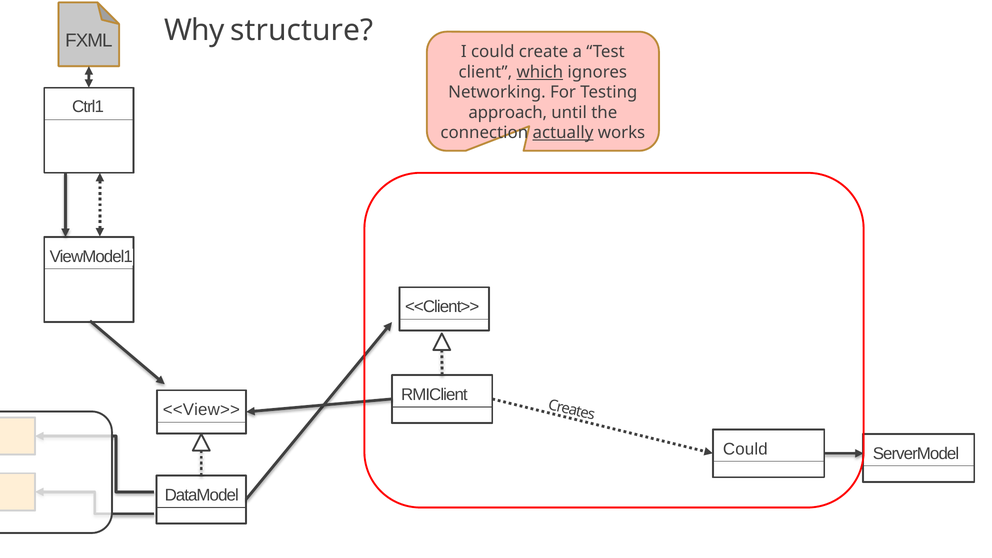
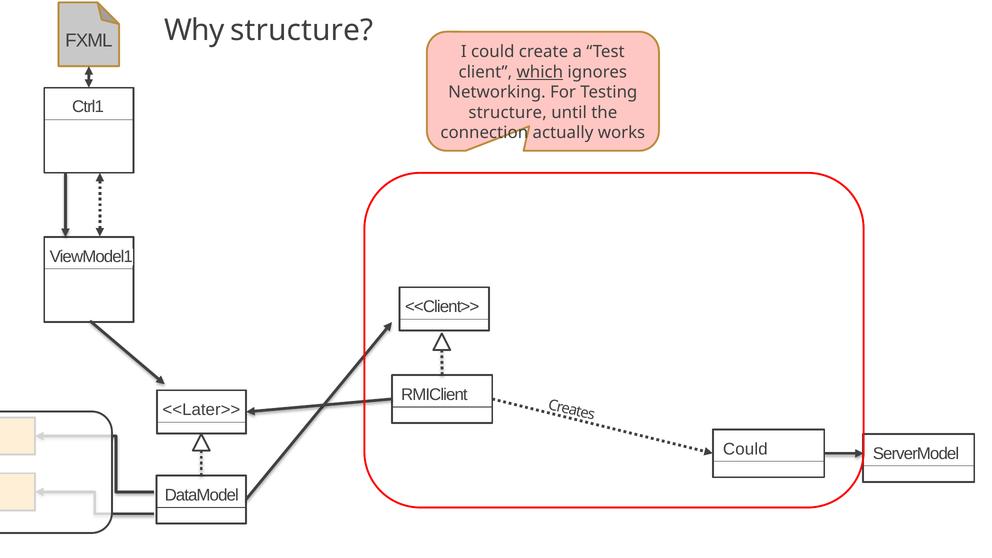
approach: approach -> structure (508, 113)
actually underline: present -> none (563, 133)
<<View>>: <<View>> -> <<Later>> (201, 410)
